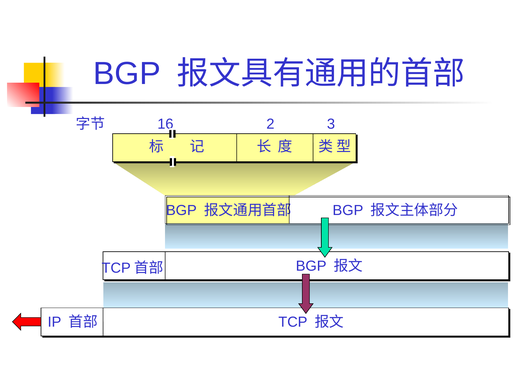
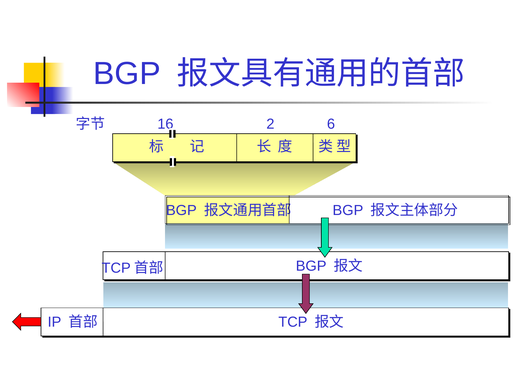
3: 3 -> 6 (331, 124)
